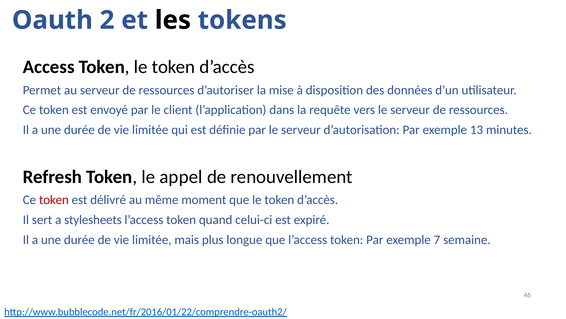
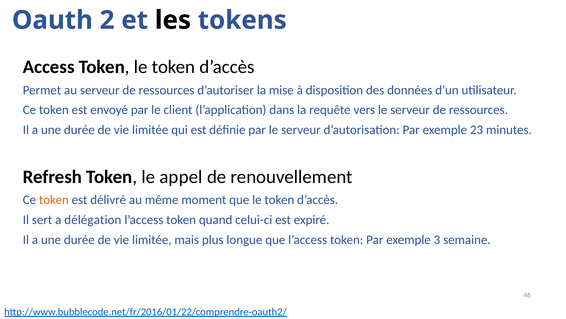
13: 13 -> 23 (477, 130)
token colour: red -> orange (54, 200)
stylesheets: stylesheets -> délégation (93, 219)
7: 7 -> 3 (437, 239)
